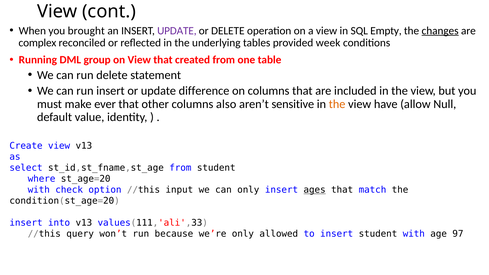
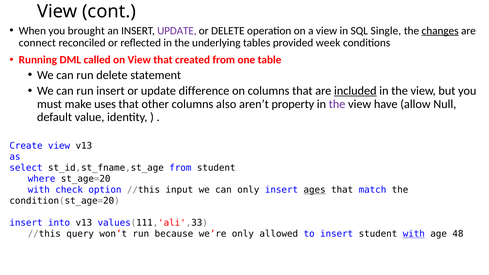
Empty: Empty -> Single (386, 31)
complex: complex -> connect (37, 43)
group: group -> called (97, 60)
included underline: none -> present (355, 91)
ever: ever -> uses (105, 104)
sensitive: sensitive -> property (293, 104)
the colour: orange -> purple (337, 104)
with underline: none -> present (414, 234)
97: 97 -> 48 (458, 234)
